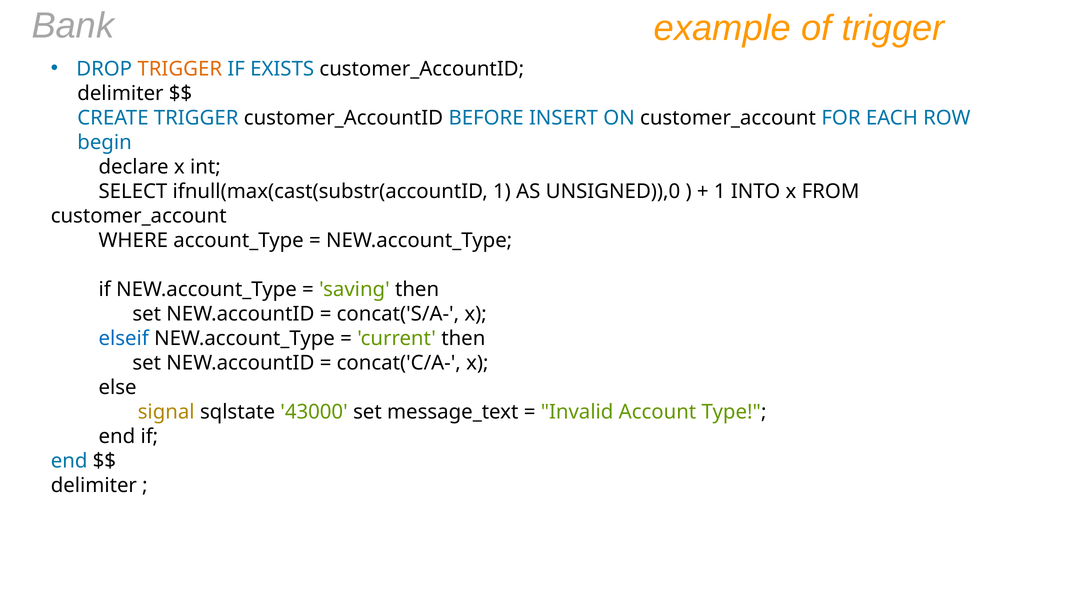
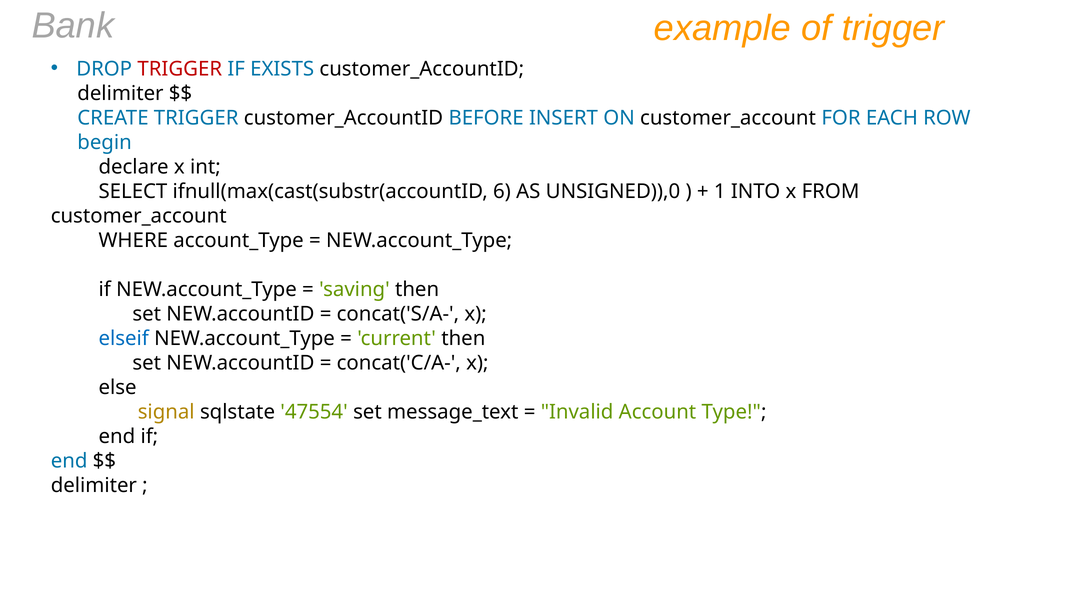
TRIGGER colour: orange -> red (180, 69)
ifnull(max(cast(substr(accountID 1: 1 -> 6 (502, 191)
43000: 43000 -> 47554 (314, 412)
